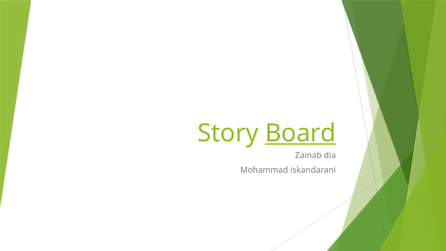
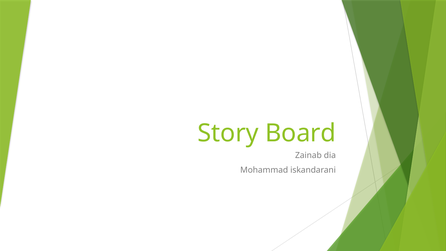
Board underline: present -> none (301, 133)
